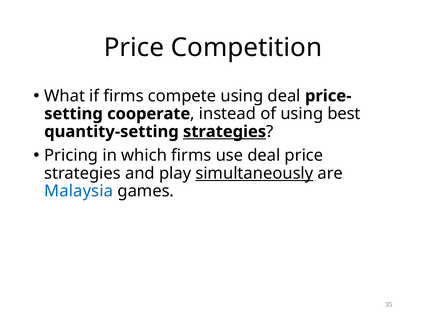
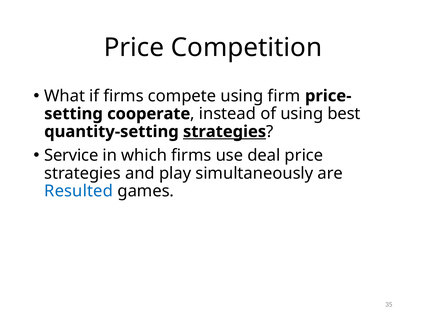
using deal: deal -> firm (284, 96)
Pricing: Pricing -> Service (71, 156)
simultaneously underline: present -> none (254, 174)
Malaysia: Malaysia -> Resulted (79, 191)
